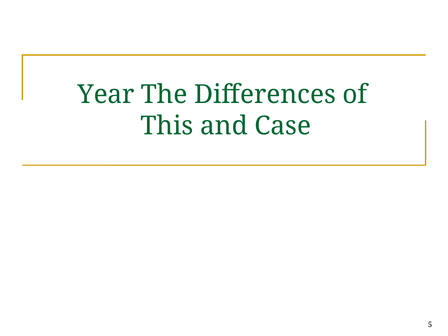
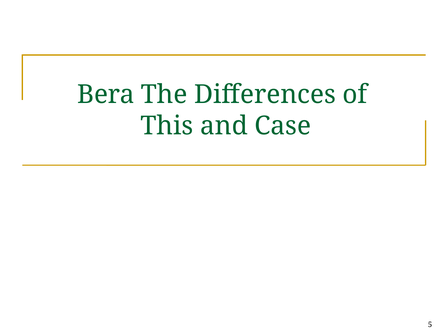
Year: Year -> Bera (106, 94)
